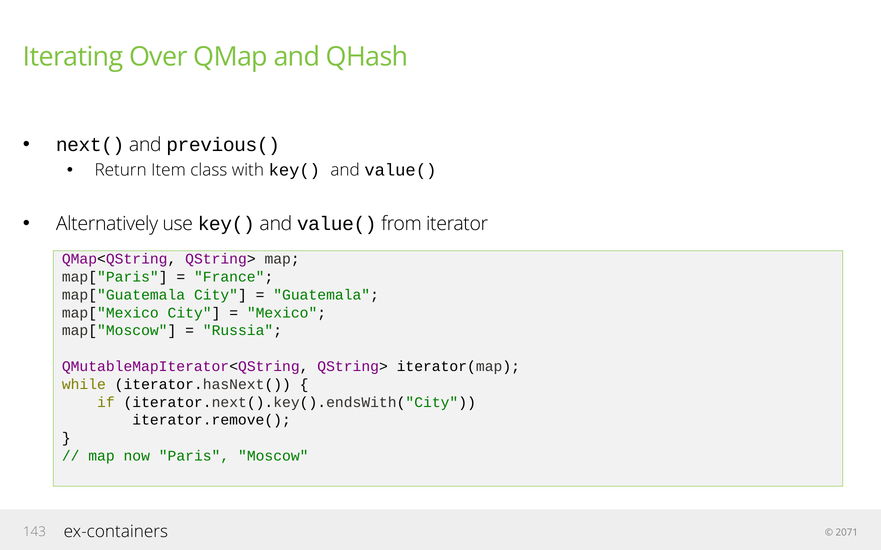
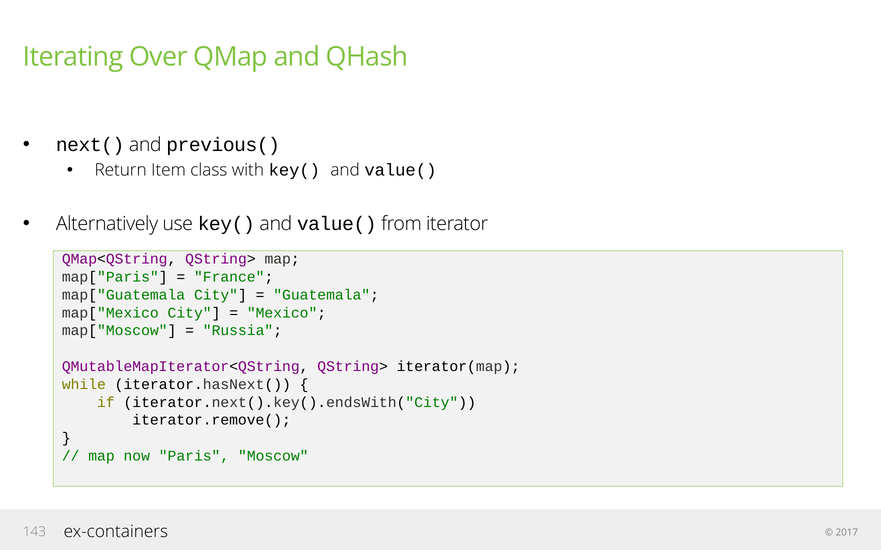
2071: 2071 -> 2017 (847, 533)
